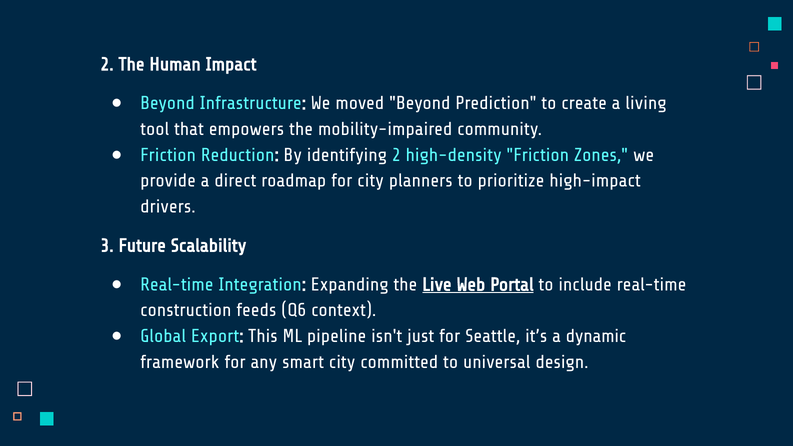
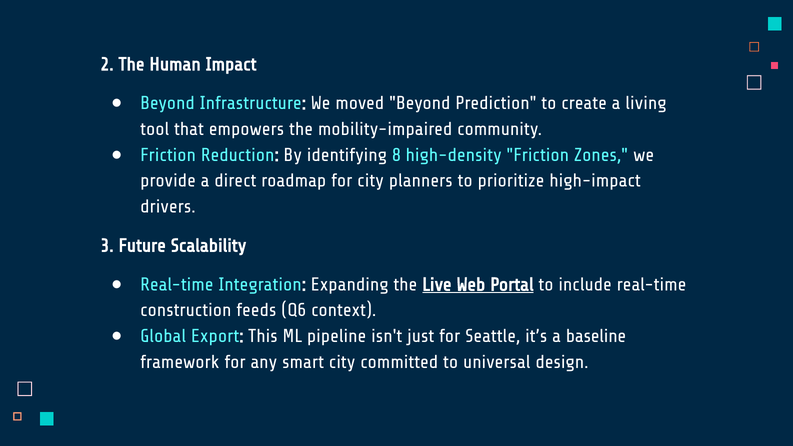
identifying 2: 2 -> 8 (396, 155)
dynamic: dynamic -> baseline (596, 336)
